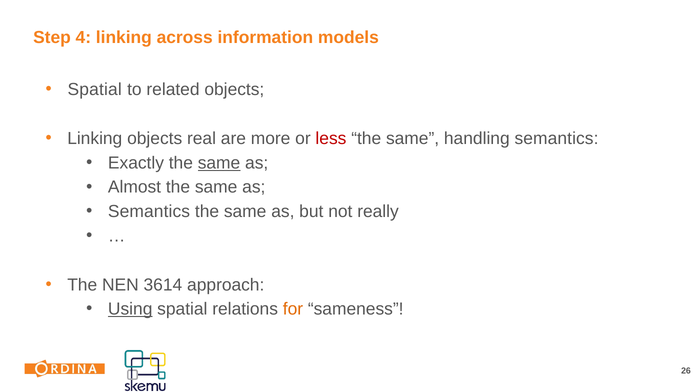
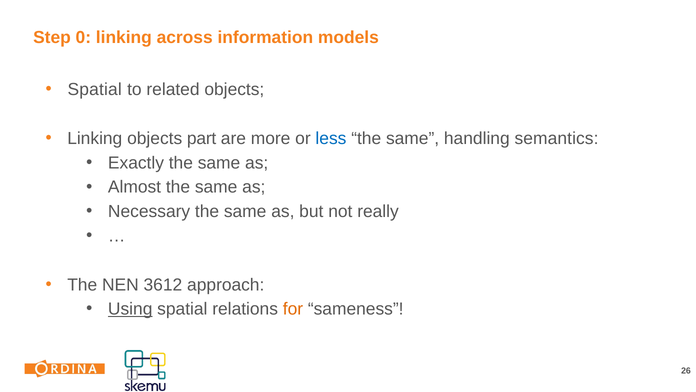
4: 4 -> 0 (83, 37)
real: real -> part (202, 138)
less colour: red -> blue (331, 138)
same underline: present -> none (219, 163)
Semantics: Semantics -> Necessary (149, 211)
3614: 3614 -> 3612 (163, 284)
